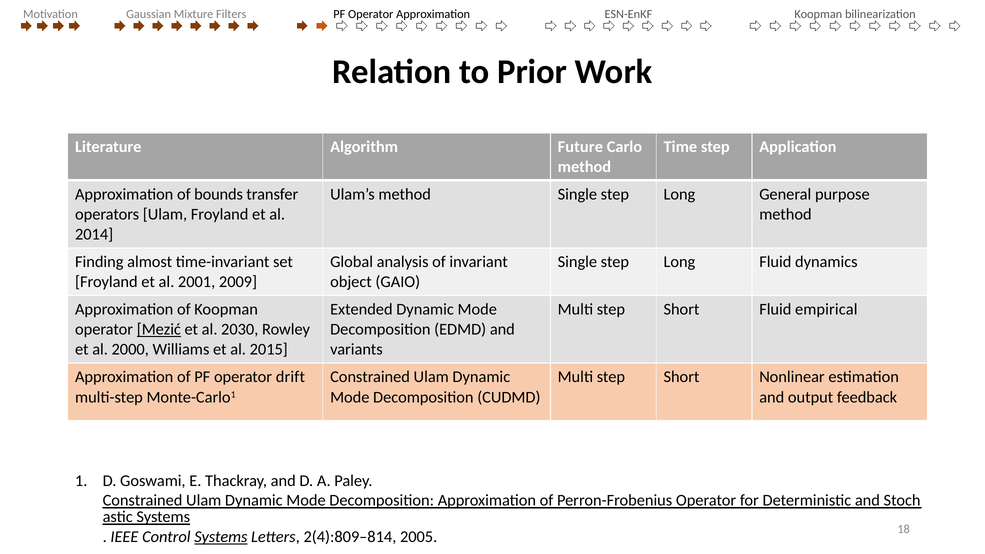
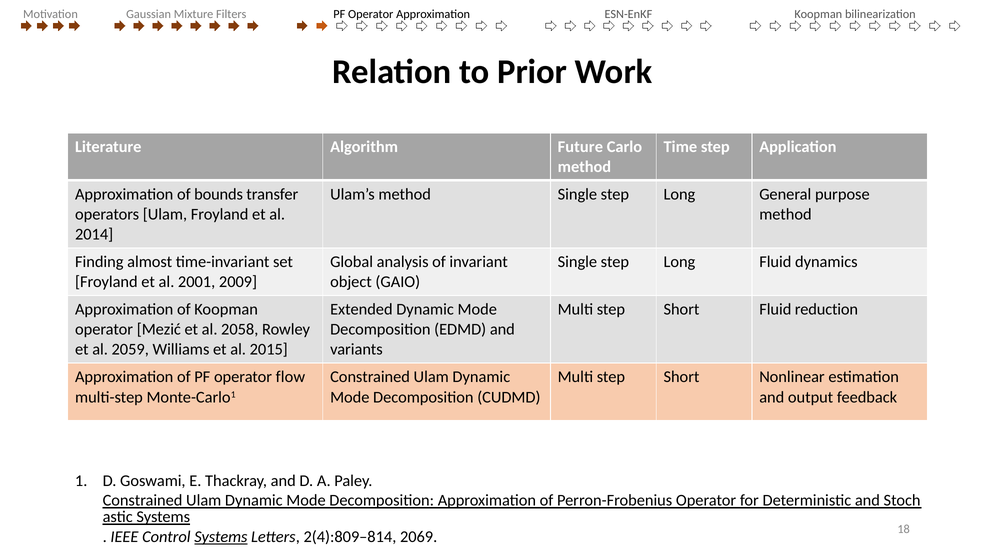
empirical: empirical -> reduction (826, 309)
Mezić underline: present -> none (159, 330)
2030: 2030 -> 2058 (240, 330)
2000: 2000 -> 2059 (130, 350)
drift: drift -> flow (290, 377)
2005: 2005 -> 2069 (419, 537)
